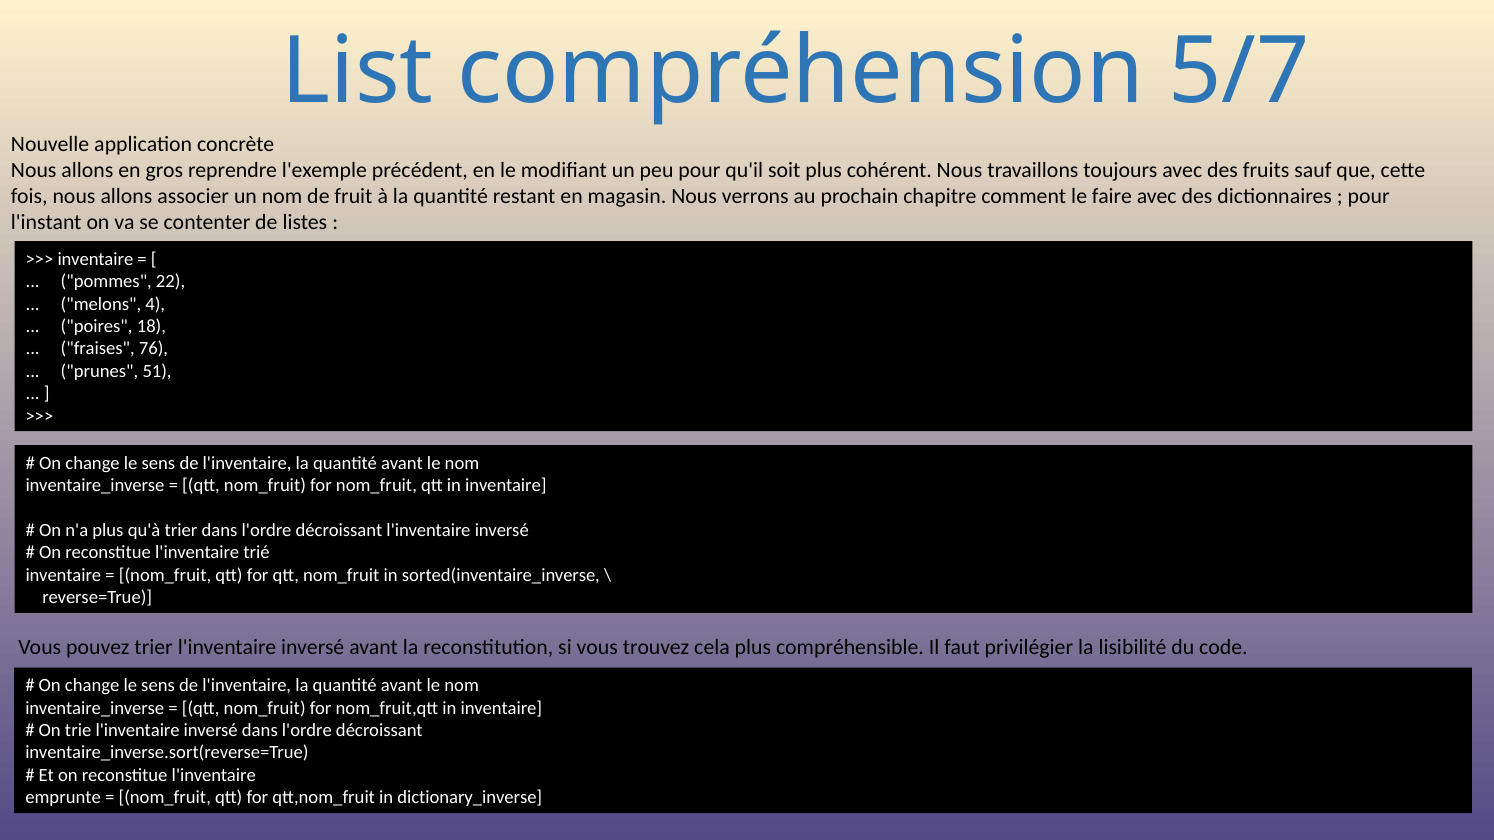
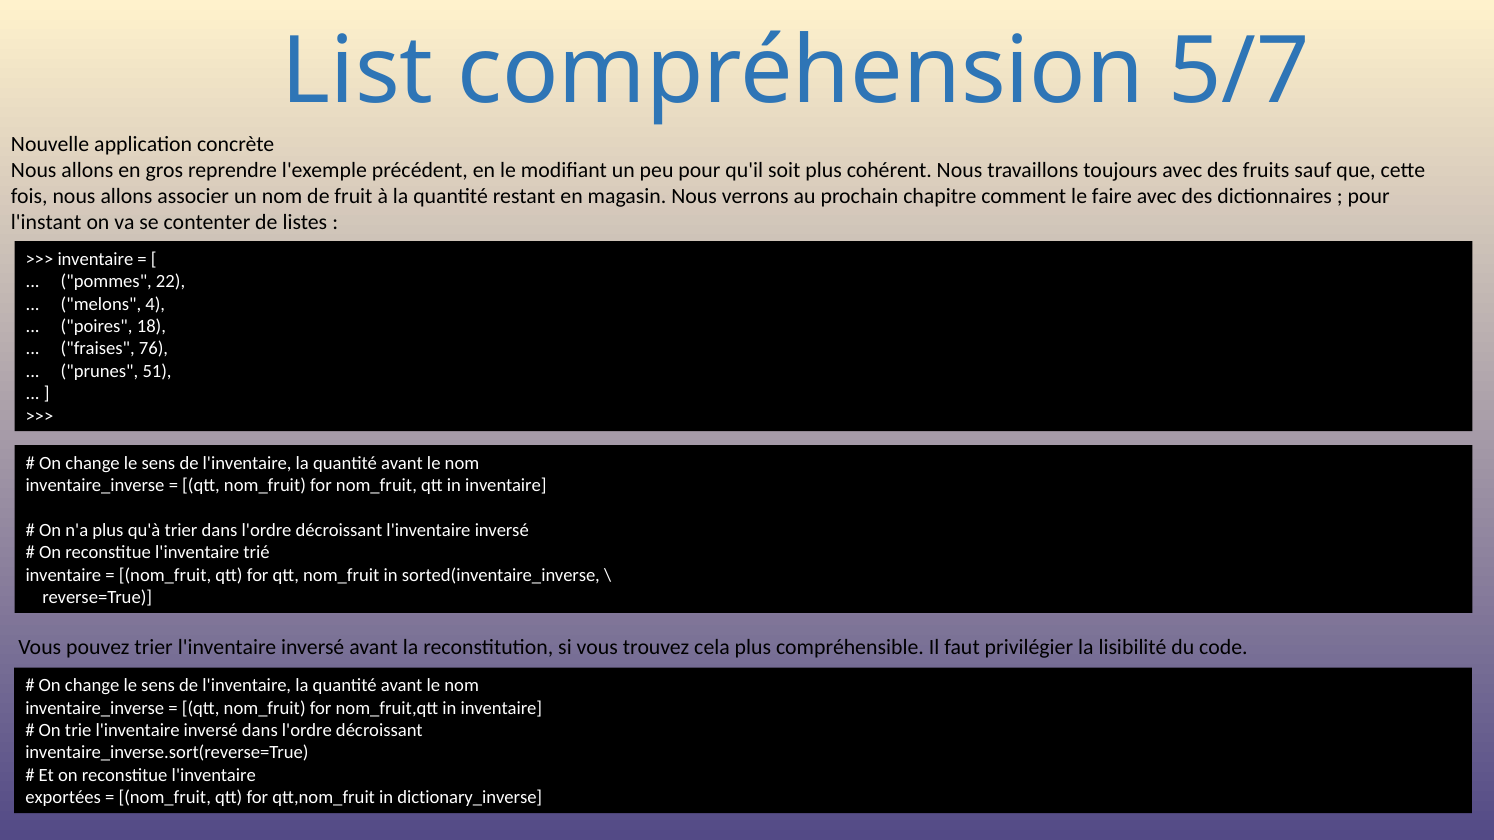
emprunte: emprunte -> exportées (63, 798)
